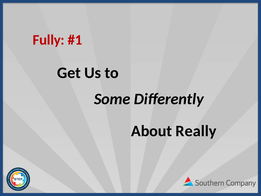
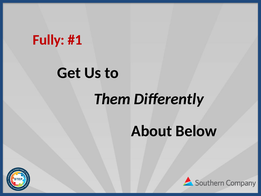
Some: Some -> Them (112, 99)
Really: Really -> Below (196, 131)
